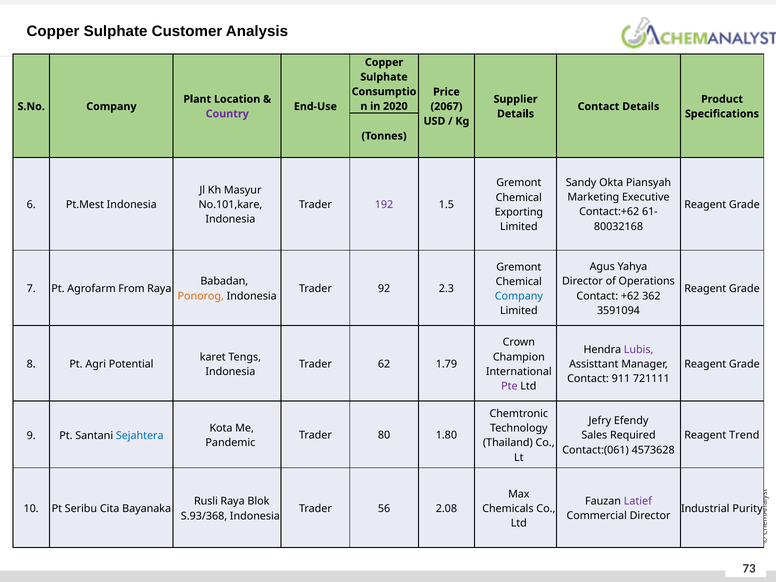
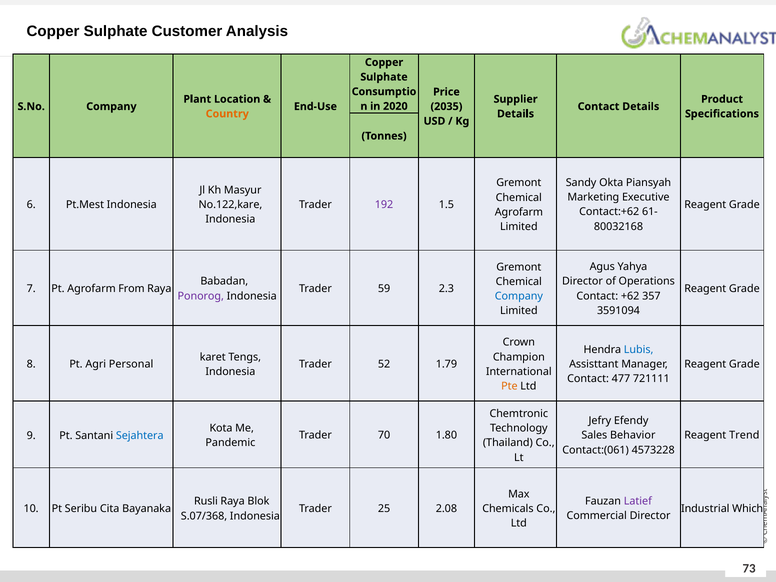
2067: 2067 -> 2035 (446, 106)
Country colour: purple -> orange (227, 114)
No.101,kare: No.101,kare -> No.122,kare (230, 205)
Exporting: Exporting -> Agrofarm (519, 212)
92: 92 -> 59 (384, 289)
Ponorog colour: orange -> purple (201, 296)
362: 362 -> 357 (651, 296)
Lubis colour: purple -> blue (639, 350)
62: 62 -> 52 (384, 364)
Potential: Potential -> Personal (131, 364)
911: 911 -> 477 (621, 379)
Pte colour: purple -> orange (509, 386)
80: 80 -> 70 (384, 435)
Required: Required -> Behavior (633, 435)
4573628: 4573628 -> 4573228 (653, 450)
56: 56 -> 25 (384, 509)
Purity: Purity -> Which (748, 509)
S.93/368: S.93/368 -> S.07/368 (204, 516)
